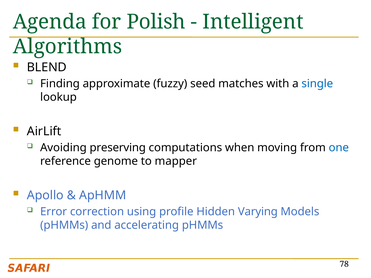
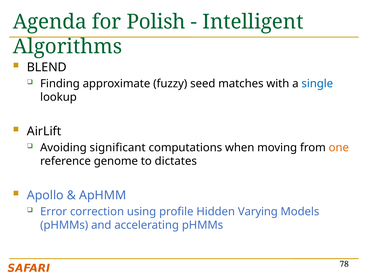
preserving: preserving -> significant (118, 148)
one colour: blue -> orange (339, 148)
mapper: mapper -> dictates (176, 161)
